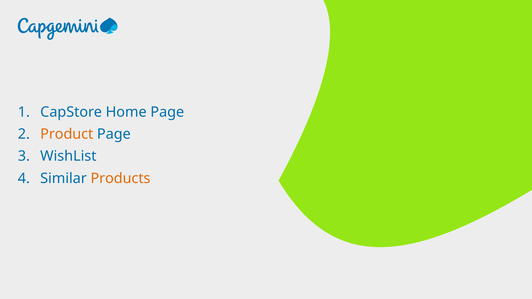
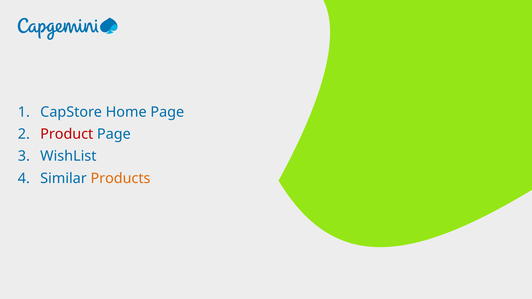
Product colour: orange -> red (67, 134)
